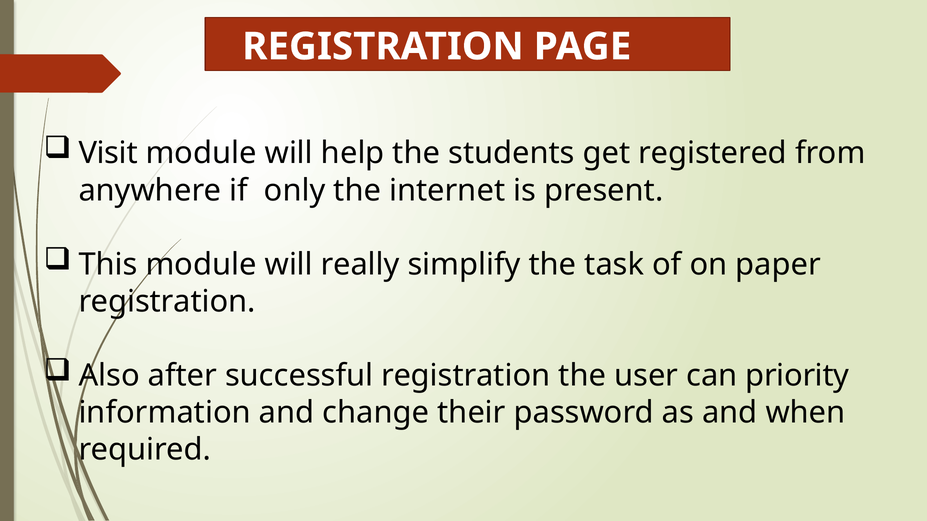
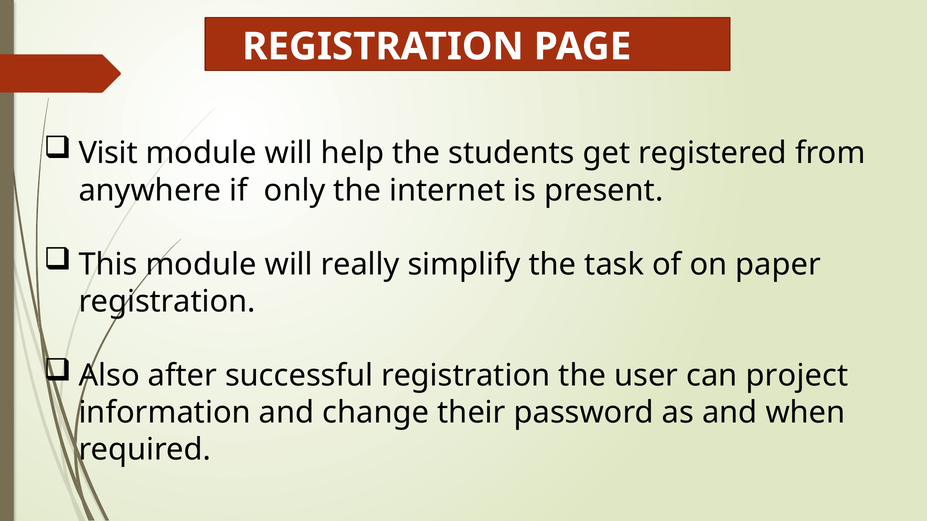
priority: priority -> project (797, 376)
